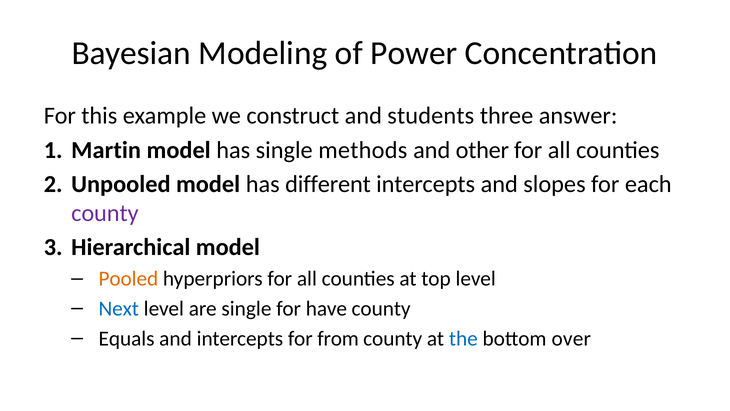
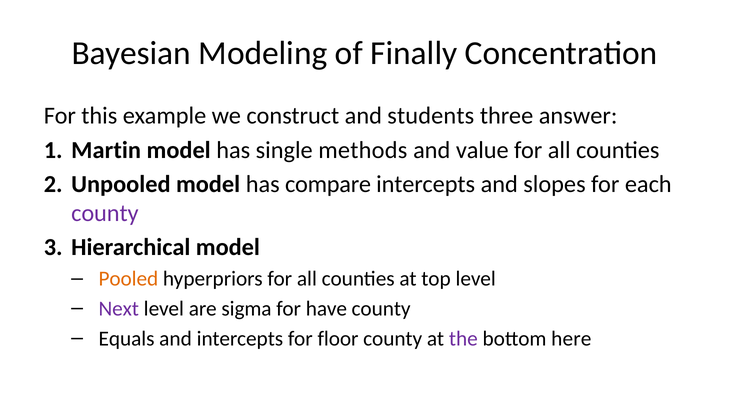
Power: Power -> Finally (414, 53)
other: other -> value (482, 150)
different: different -> compare (328, 184)
Next colour: blue -> purple (119, 308)
are single: single -> sigma (247, 308)
from: from -> floor (338, 338)
the colour: blue -> purple (463, 338)
over: over -> here (571, 338)
